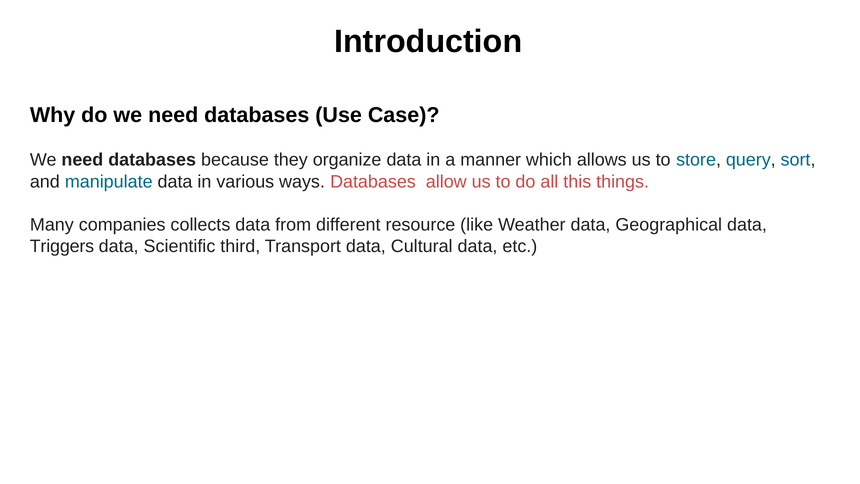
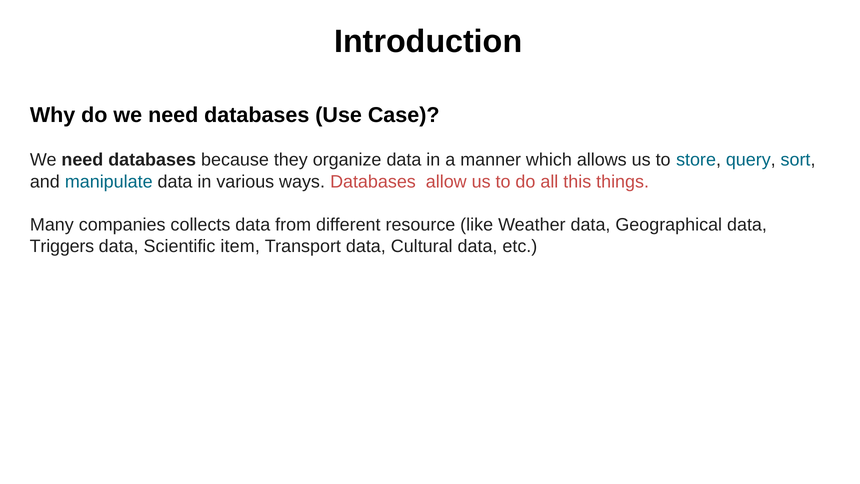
third: third -> item (240, 246)
